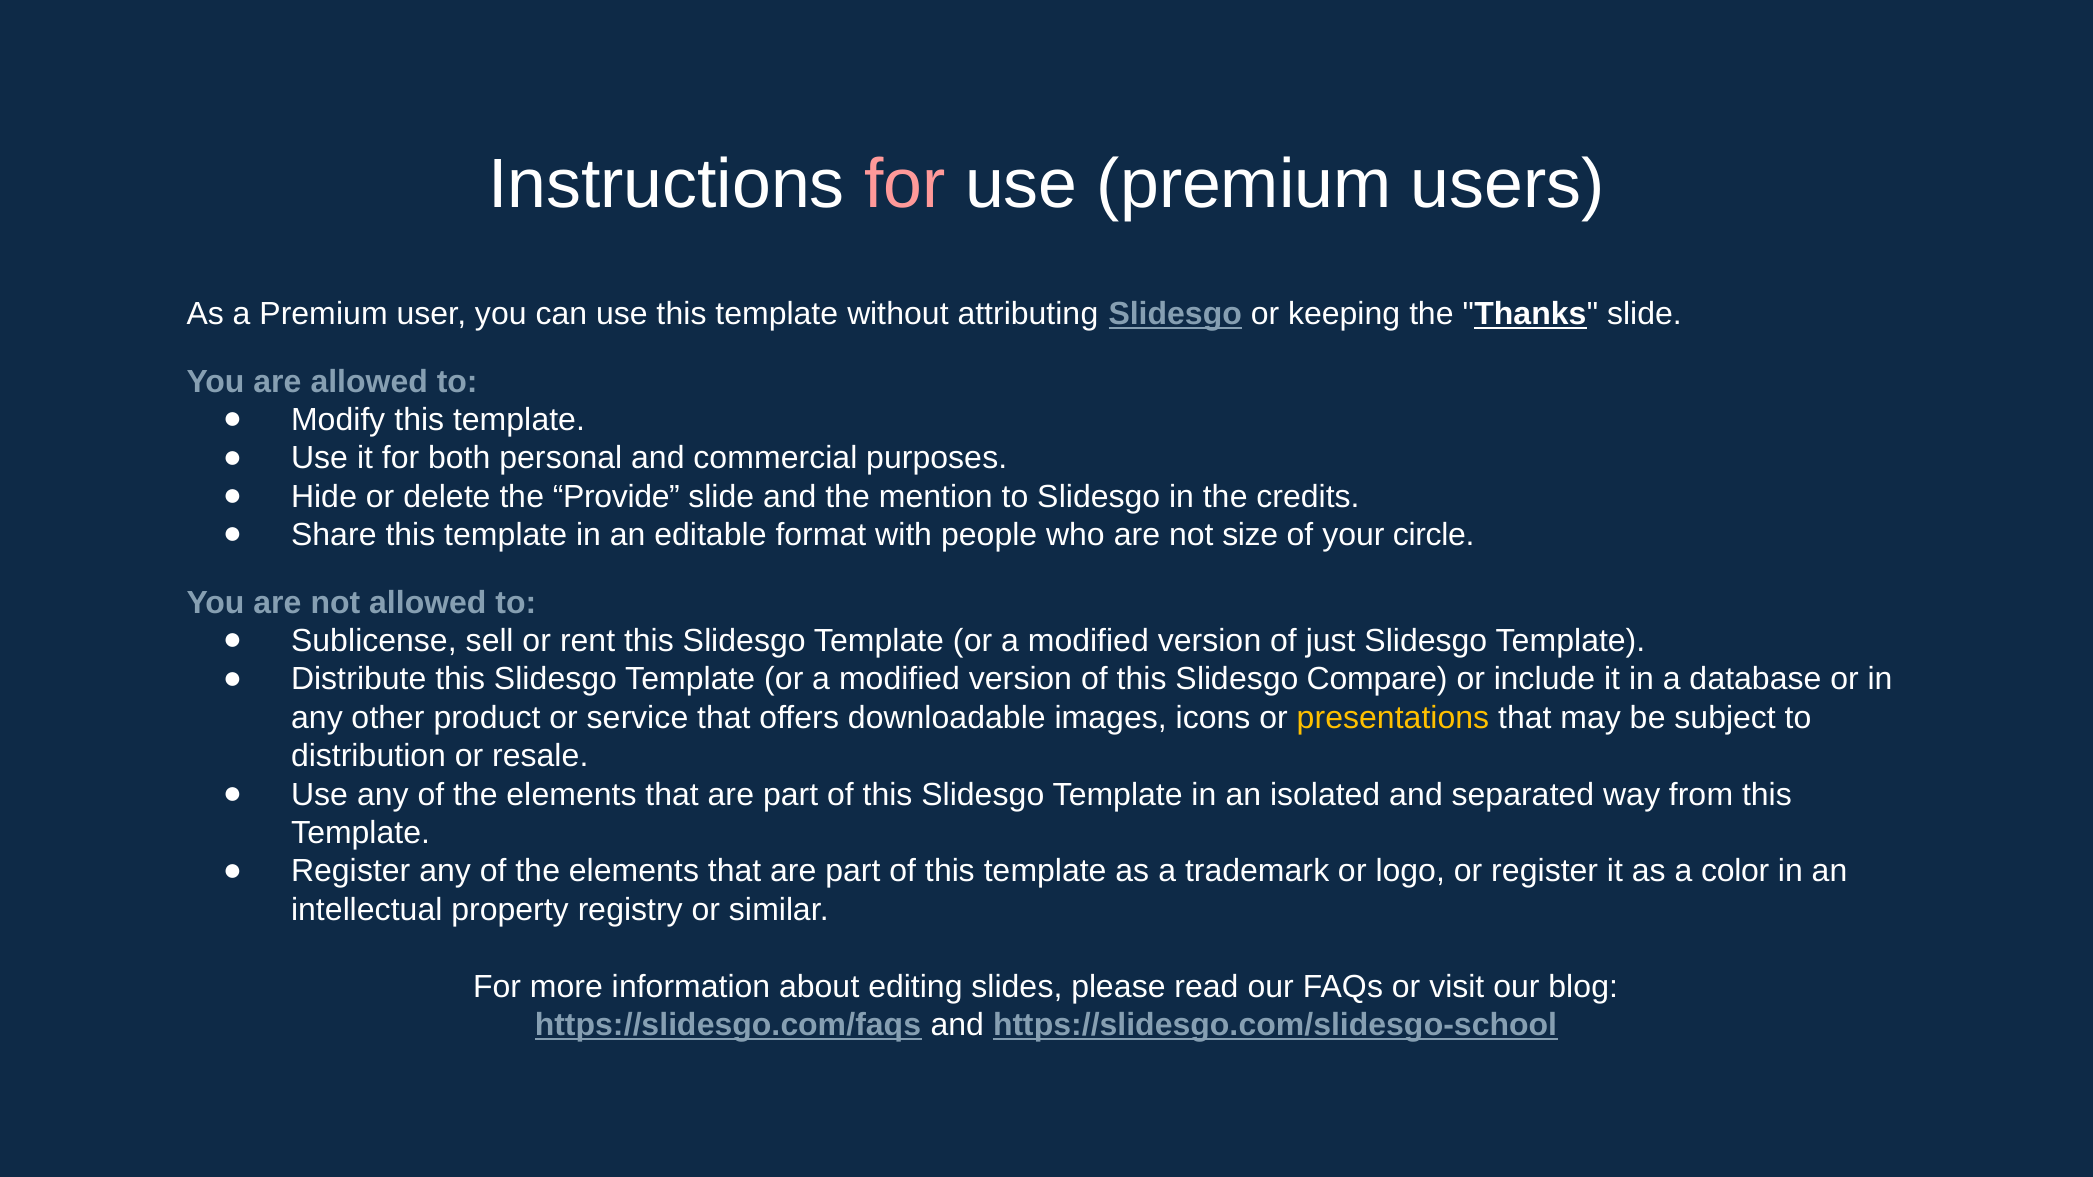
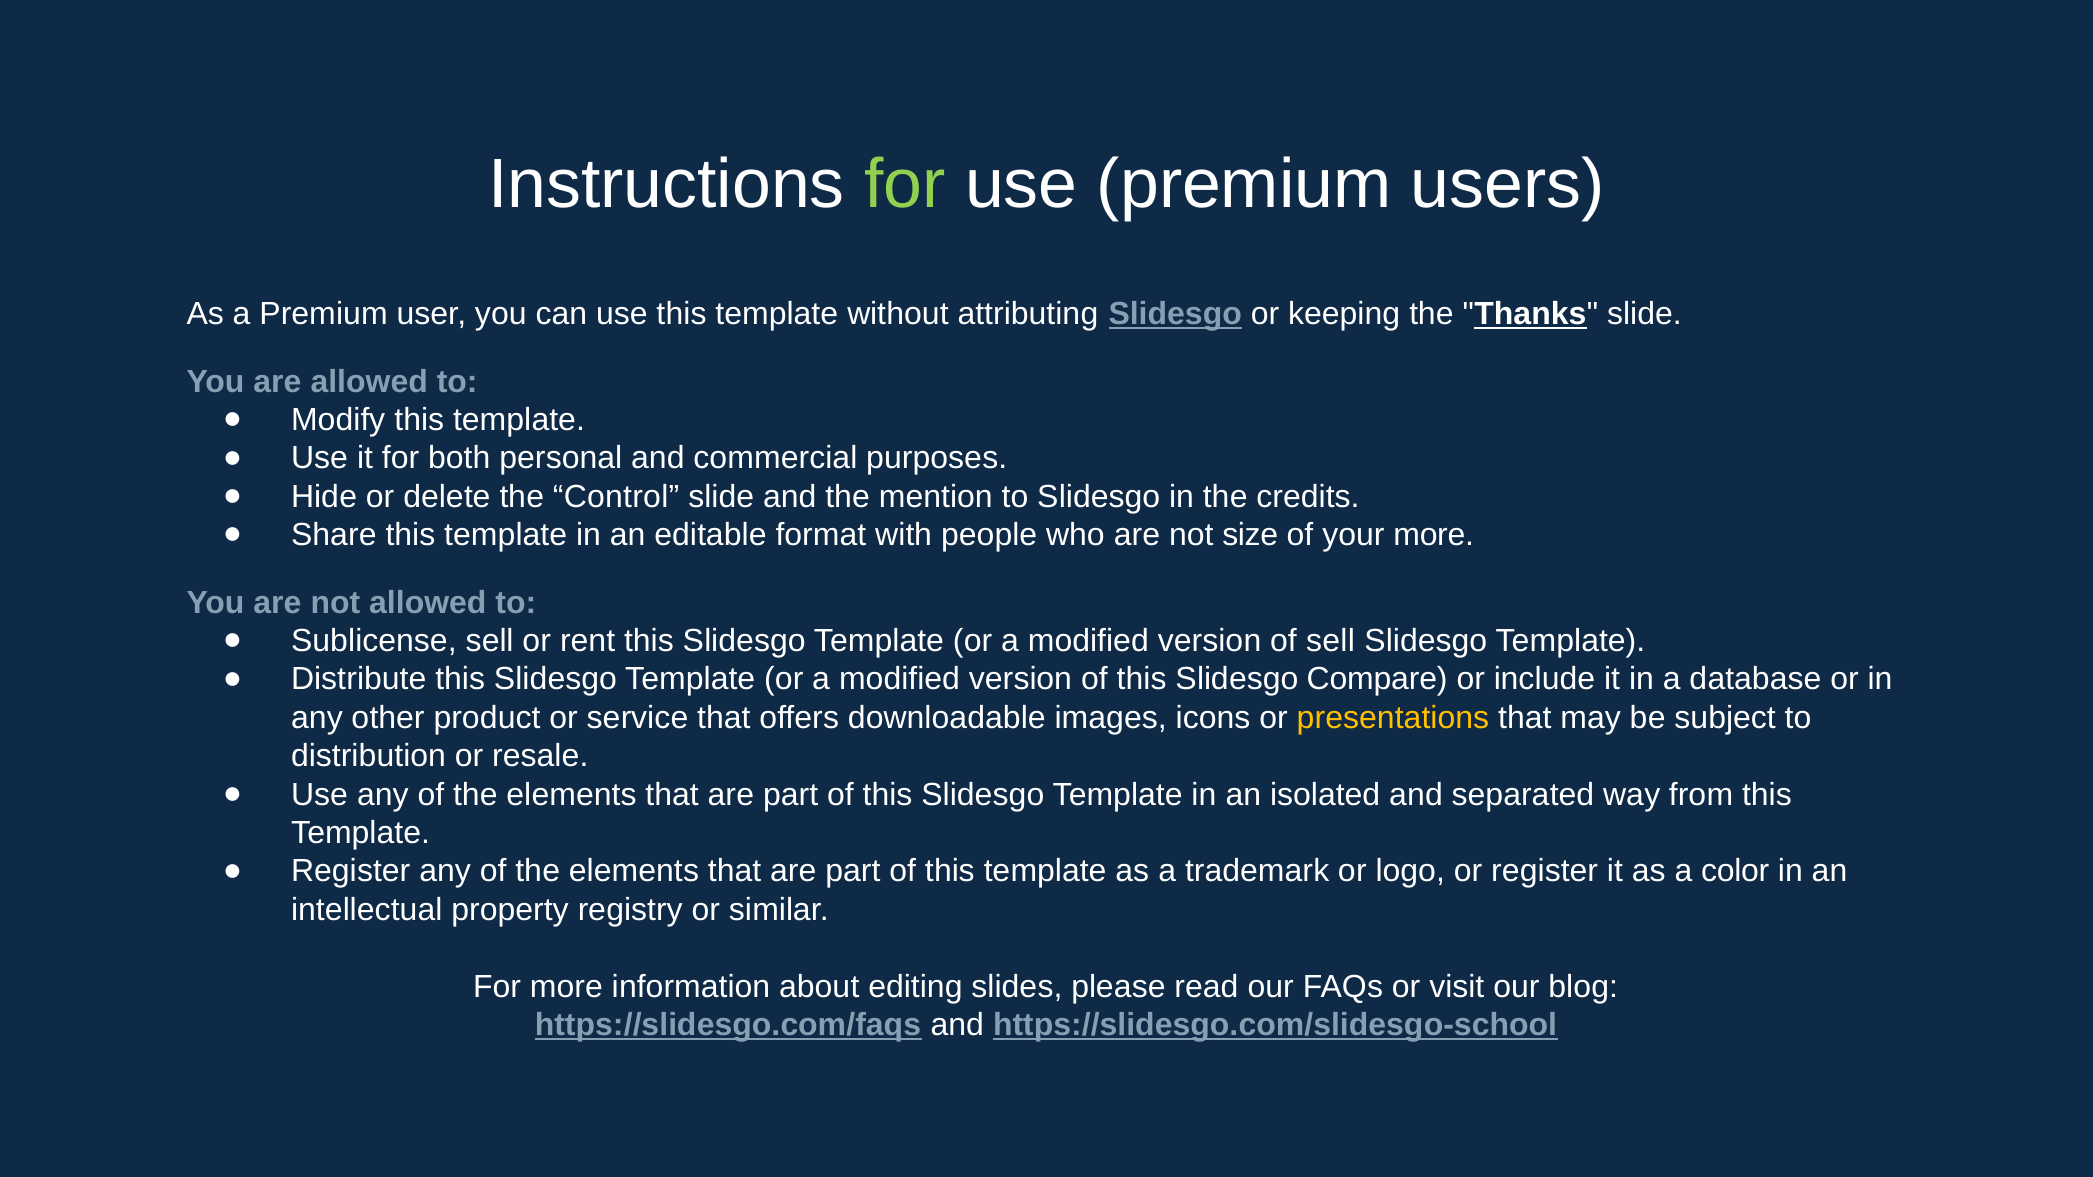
for colour: pink -> light green (905, 185)
Provide: Provide -> Control (616, 497)
your circle: circle -> more (1434, 535)
of just: just -> sell (1331, 641)
